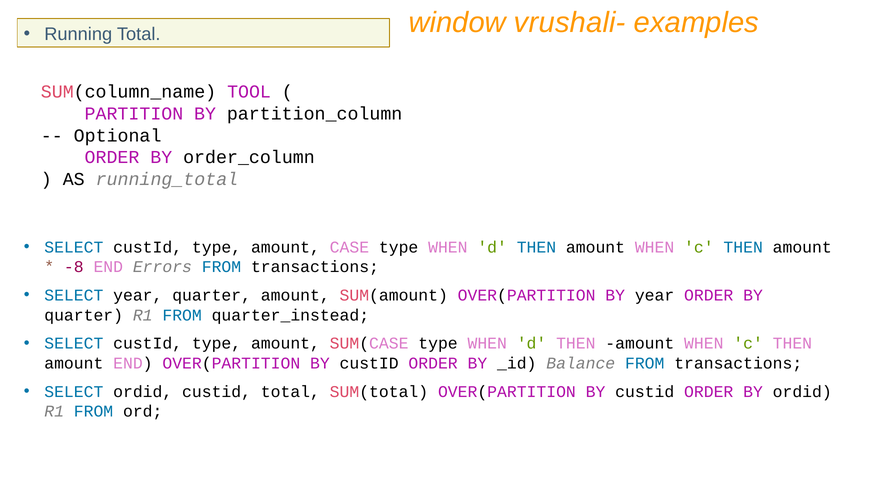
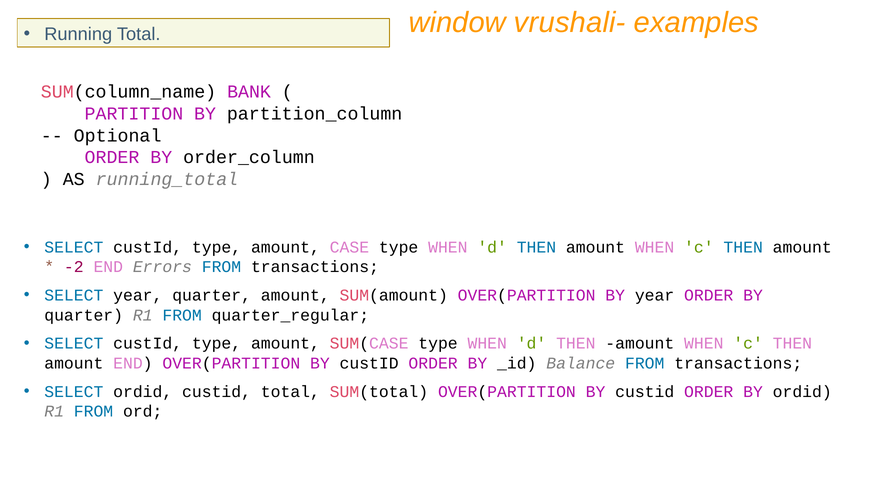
TOOL: TOOL -> BANK (249, 92)
-8: -8 -> -2 (74, 267)
quarter_instead: quarter_instead -> quarter_regular (290, 315)
